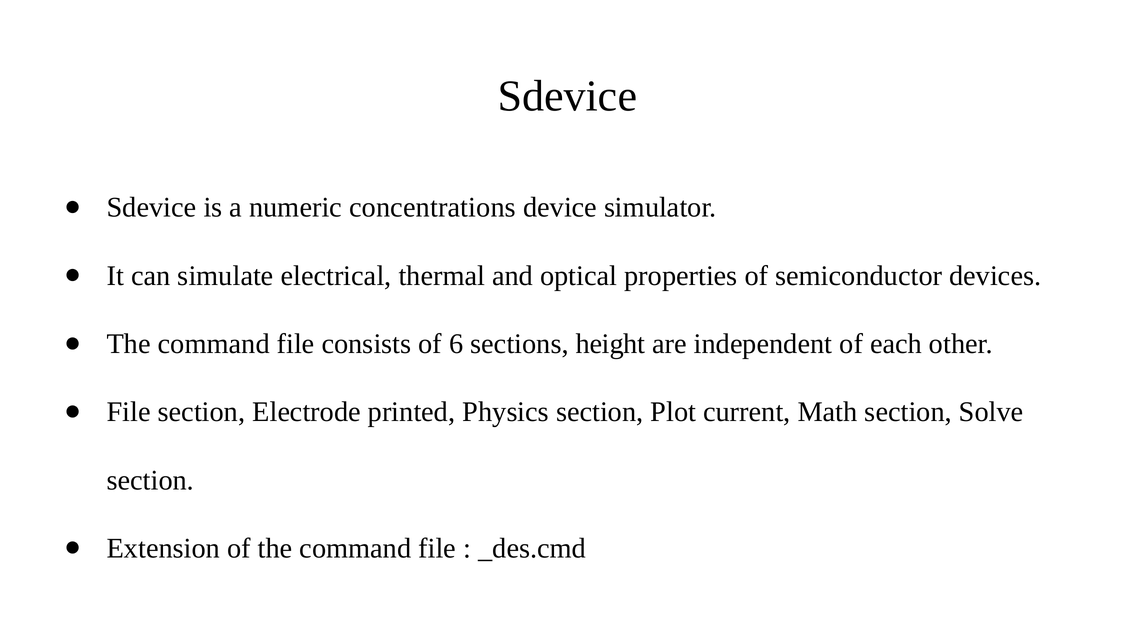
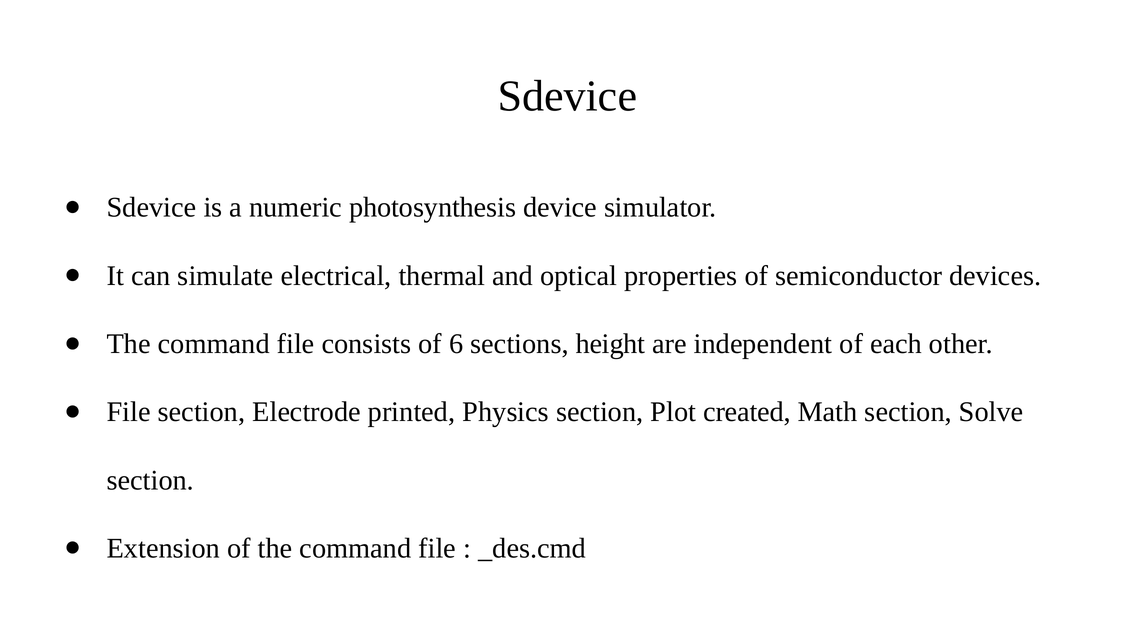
concentrations: concentrations -> photosynthesis (433, 207)
current: current -> created (747, 412)
